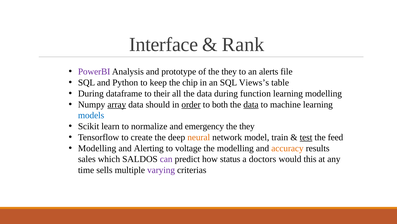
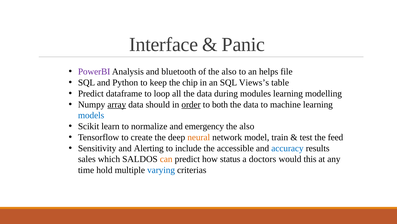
Rank: Rank -> Panic (243, 44)
prototype: prototype -> bluetooth (179, 71)
of the they: they -> also (229, 71)
alerts: alerts -> helps (269, 71)
During: During -> Predict (91, 93)
their: their -> loop (162, 93)
function: function -> modules (255, 93)
data underline: present -> none (251, 104)
they: they -> also (247, 126)
test underline: present -> none (306, 137)
Modelling: Modelling -> Sensitivity (97, 148)
voltage: voltage -> include (188, 148)
the modelling: modelling -> accessible (235, 148)
accuracy colour: orange -> blue (287, 148)
can colour: purple -> orange (166, 159)
sells: sells -> hold (104, 170)
varying colour: purple -> blue (161, 170)
